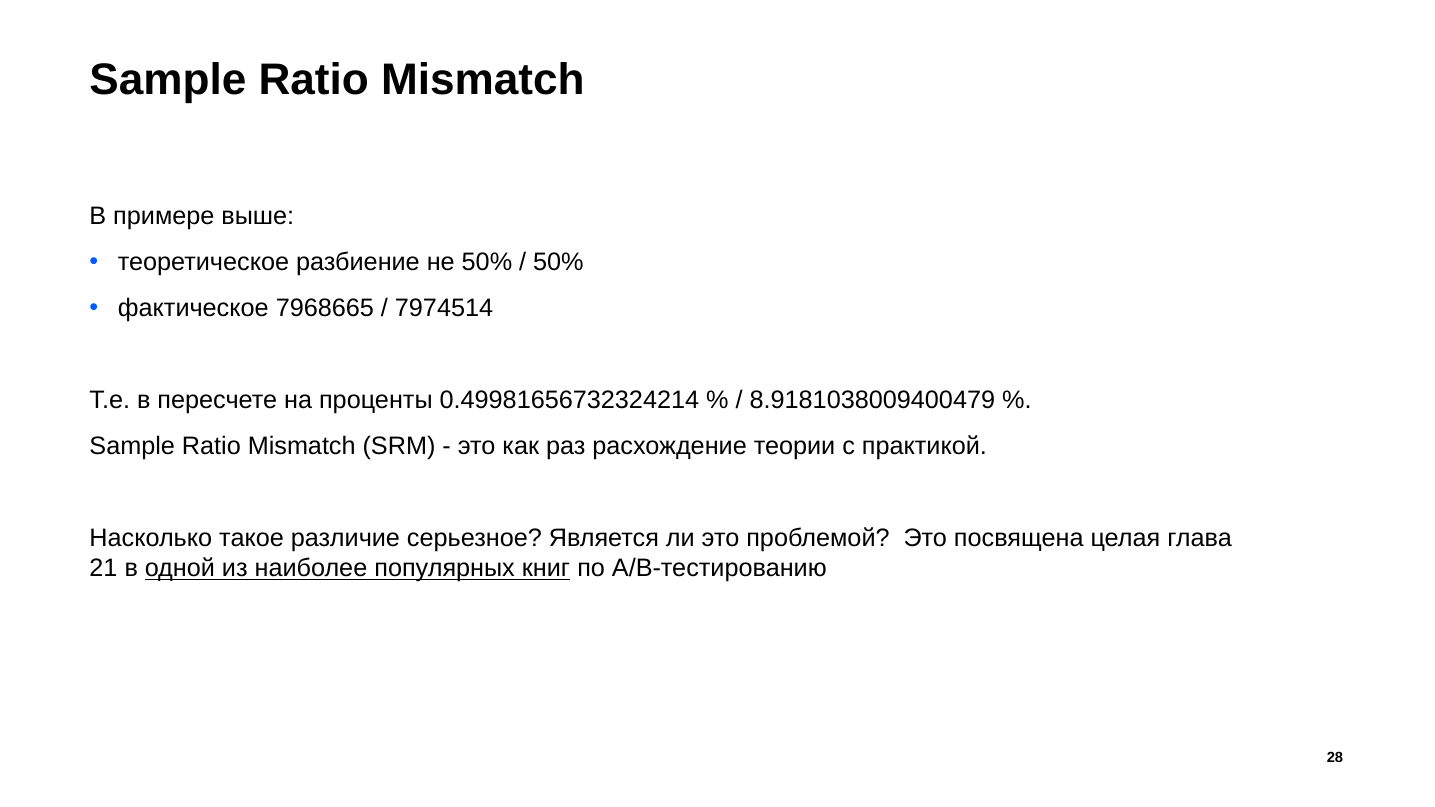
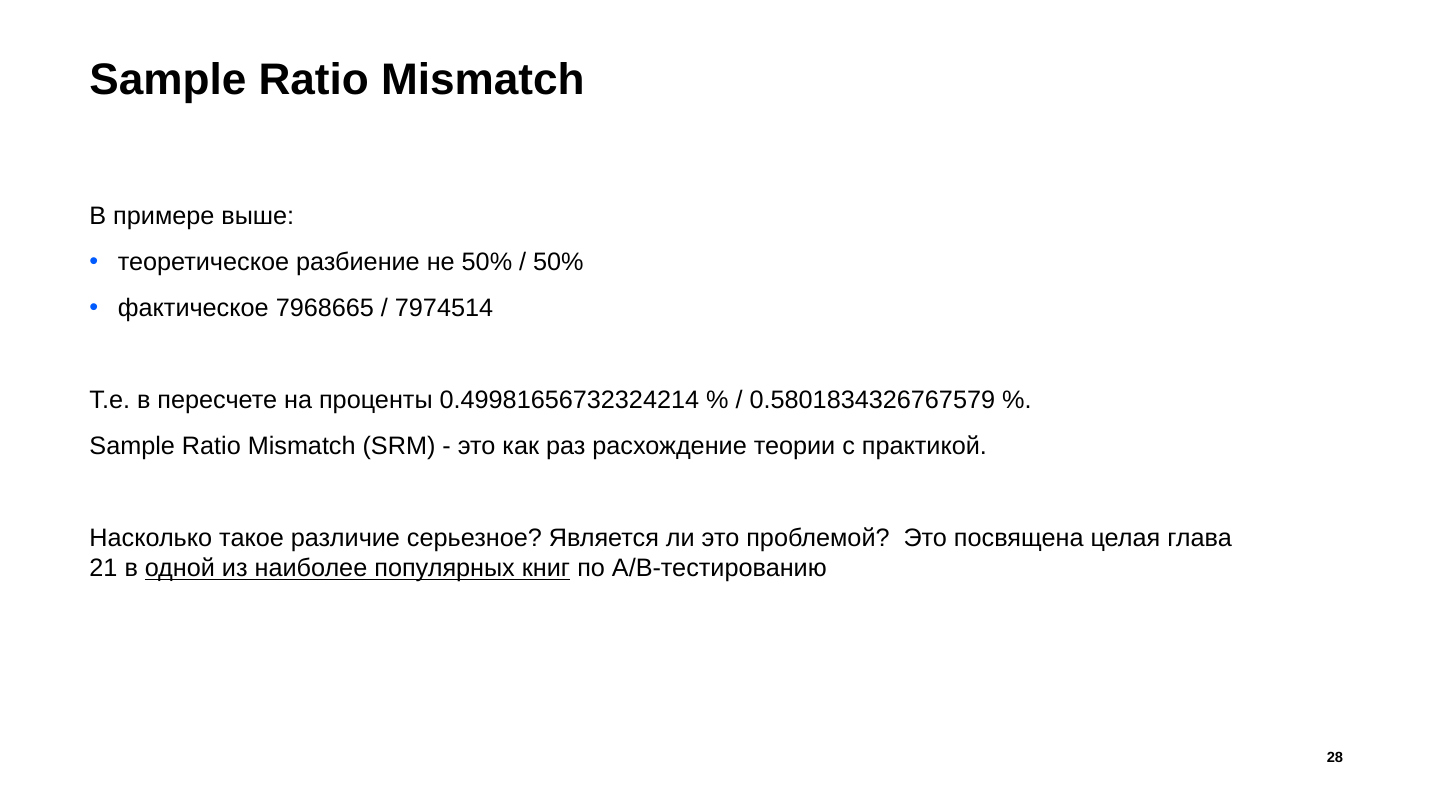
8.9181038009400479: 8.9181038009400479 -> 0.5801834326767579 (872, 400)
